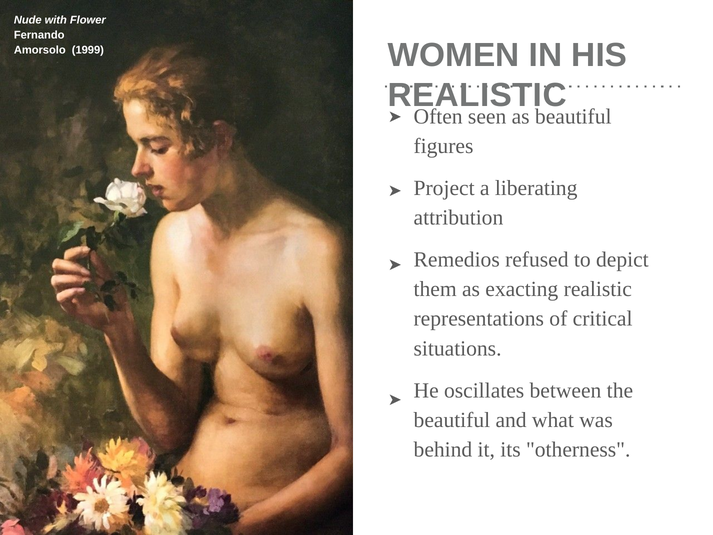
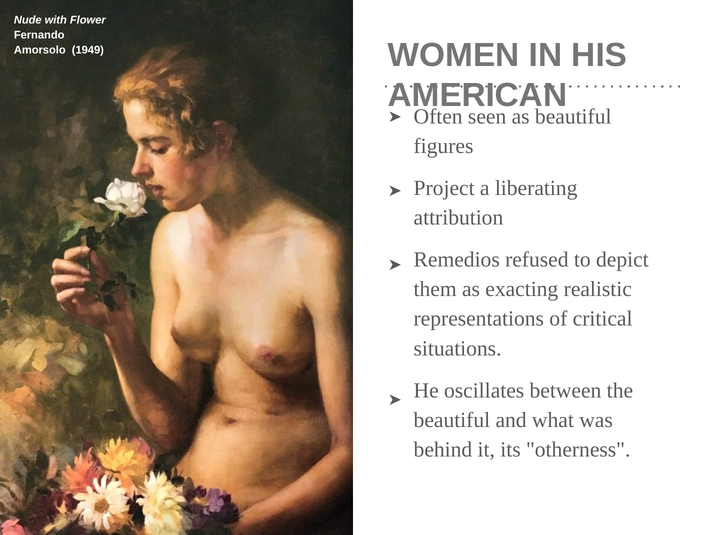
1999: 1999 -> 1949 (88, 50)
REALISTIC: REALISTIC -> AMERICAN (477, 95)
